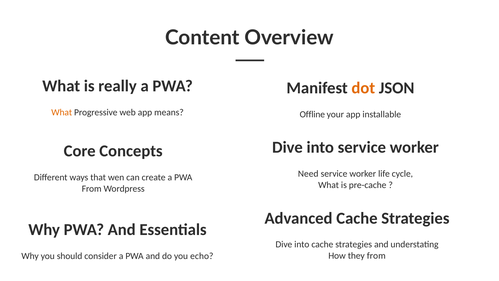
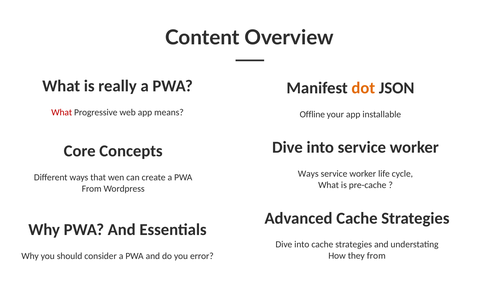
What colour: orange -> red (62, 112)
Need: Need -> Ways (308, 174)
echo: echo -> error (202, 256)
